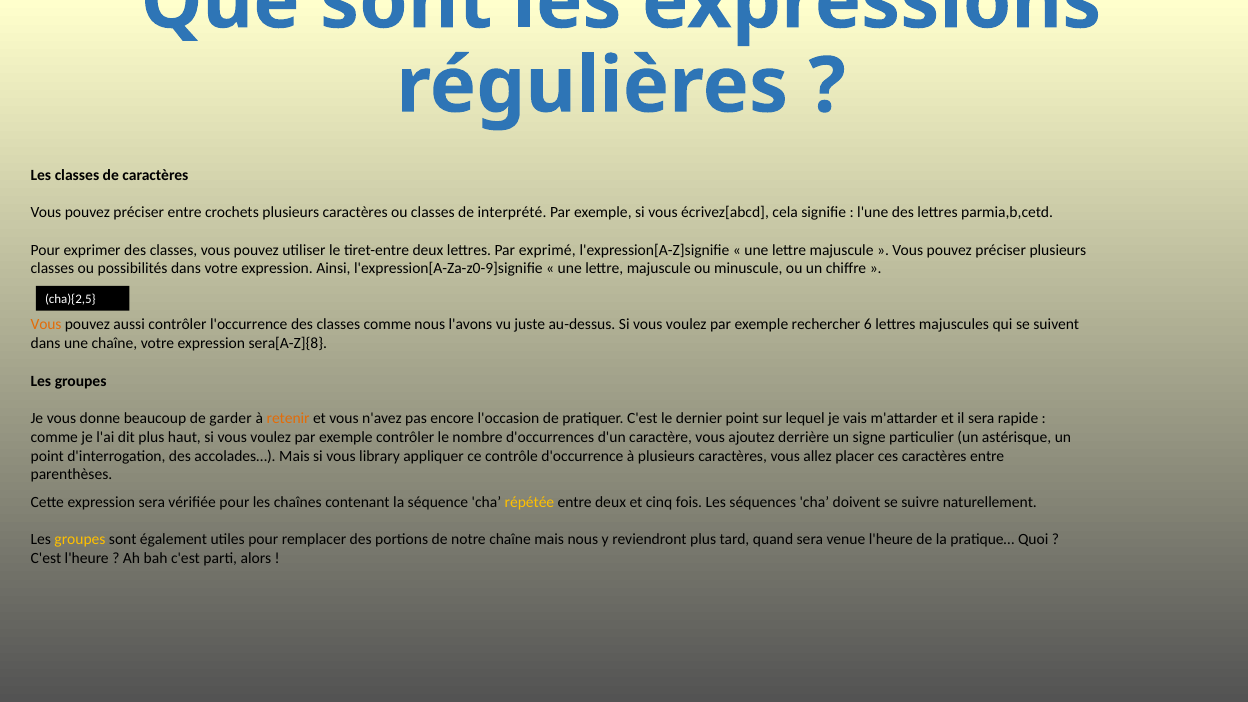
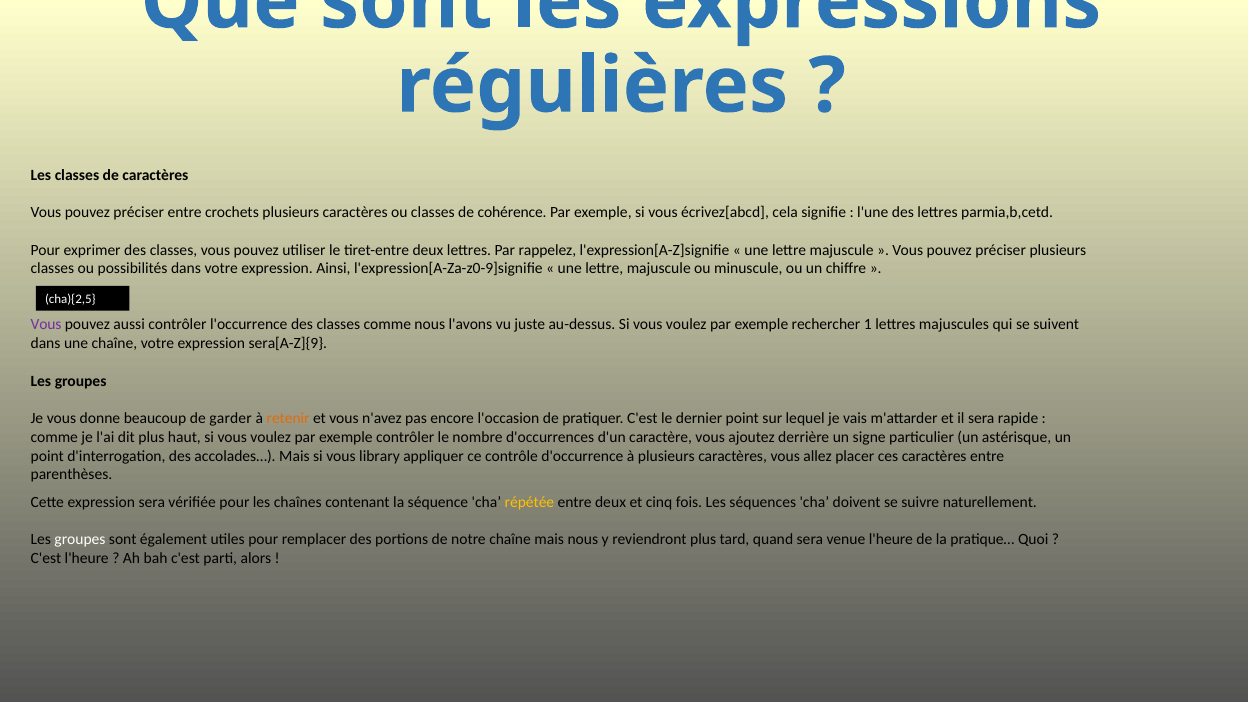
interprété: interprété -> cohérence (512, 213)
exprimé: exprimé -> rappelez (547, 250)
Vous colour: orange -> purple (46, 325)
6: 6 -> 1 (868, 325)
sera[A-Z]{8: sera[A-Z]{8 -> sera[A-Z]{9 (288, 344)
groupes colour: yellow -> white (80, 540)
